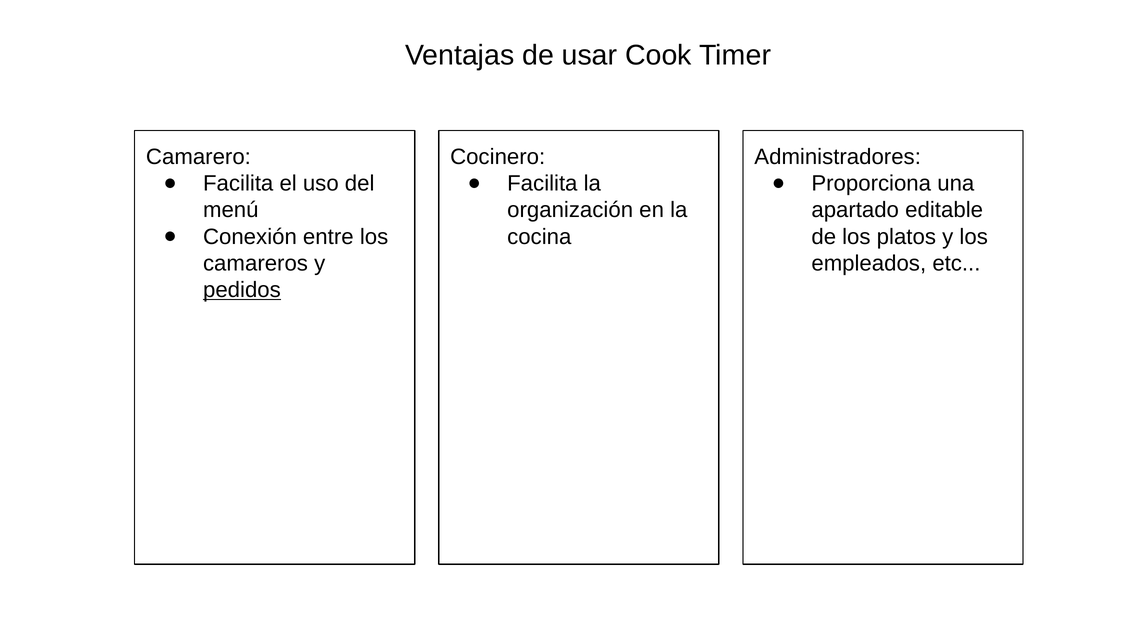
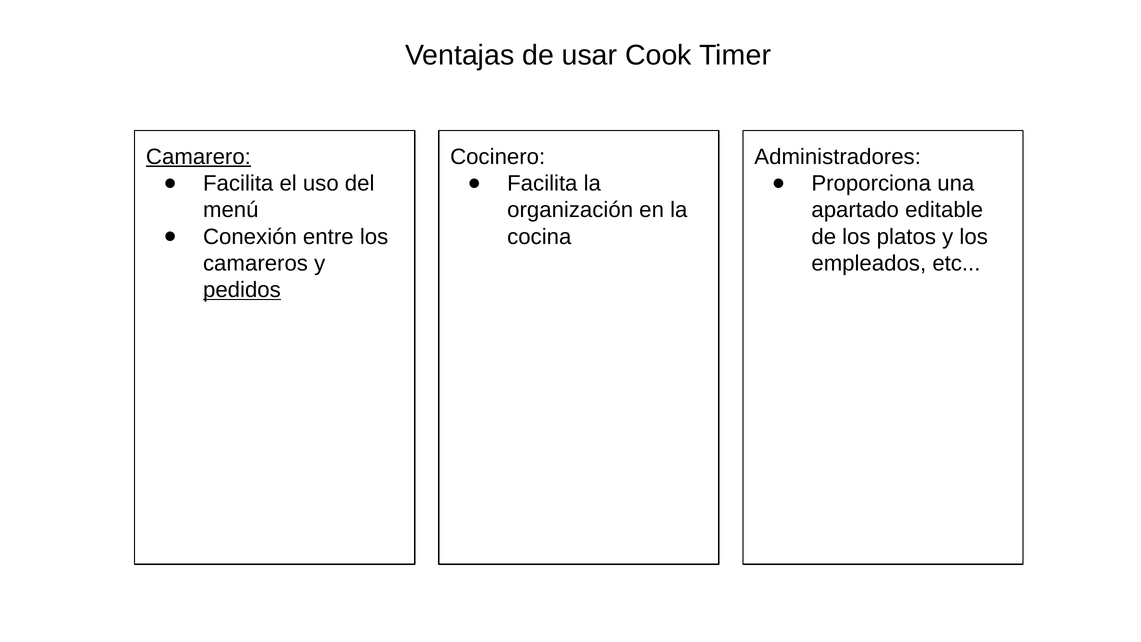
Camarero underline: none -> present (198, 157)
